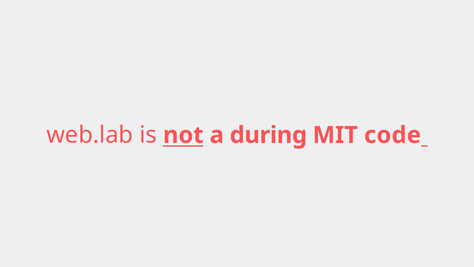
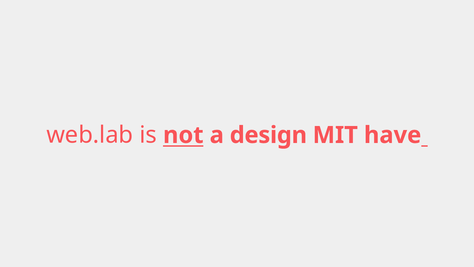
during: during -> design (268, 135)
code: code -> have (393, 135)
